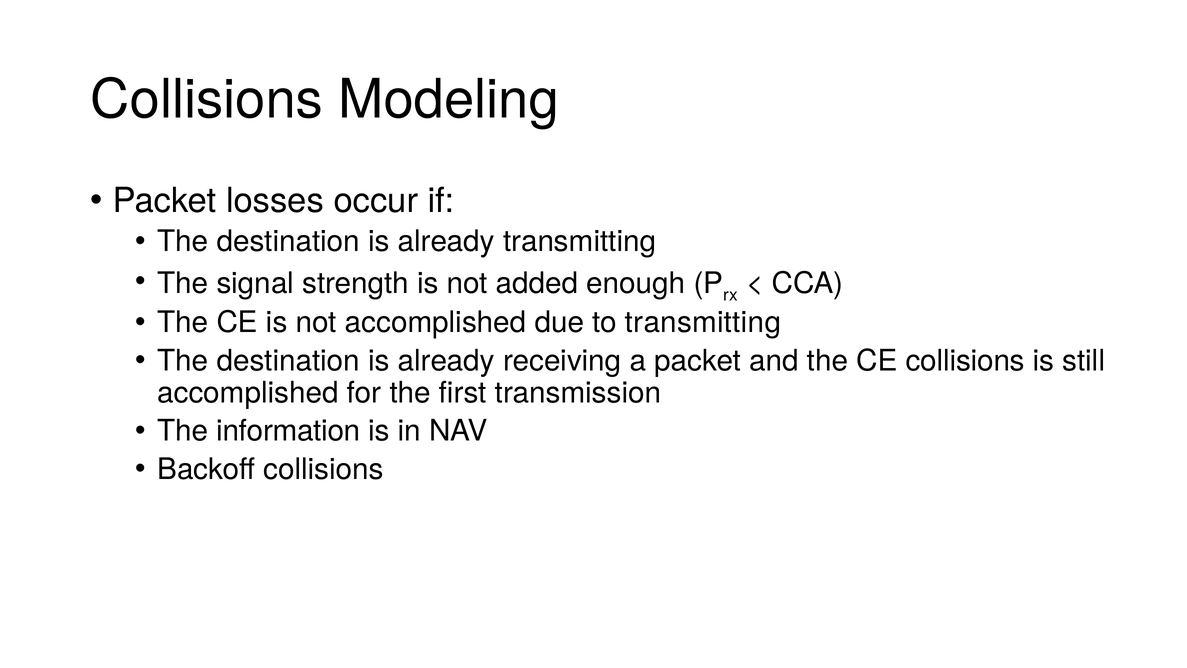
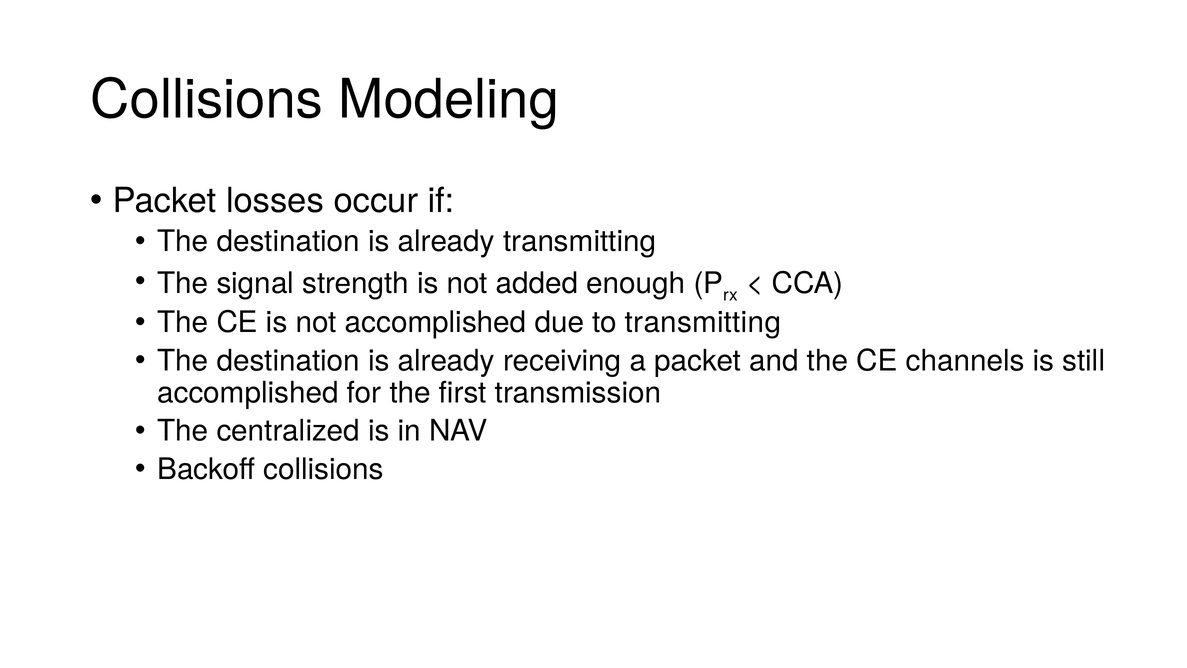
CE collisions: collisions -> channels (965, 361)
information: information -> centralized (288, 431)
